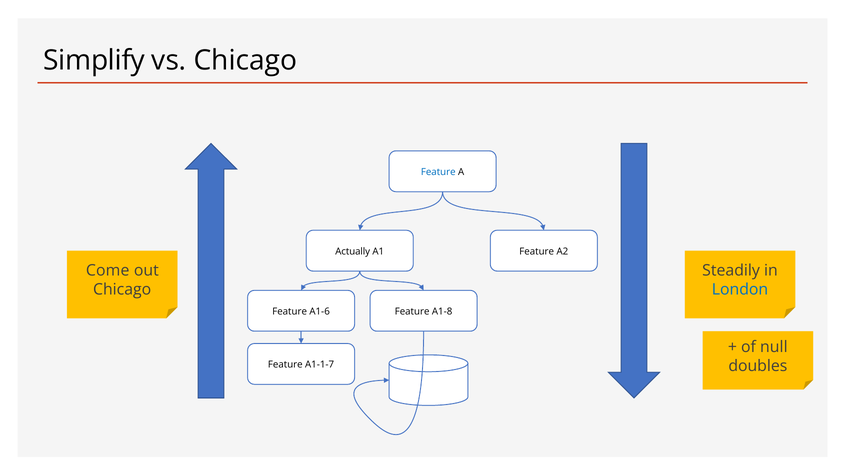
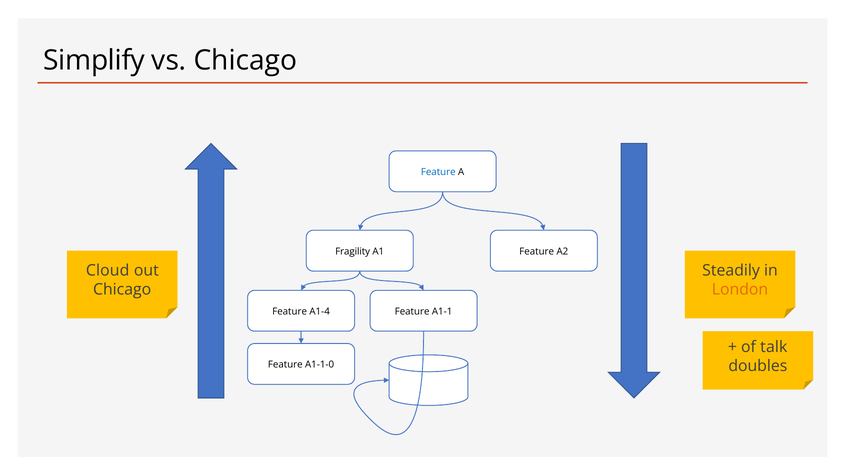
Actually: Actually -> Fragility (353, 252)
Come: Come -> Cloud (108, 271)
London colour: blue -> orange (740, 290)
A1-6: A1-6 -> A1-4 (320, 312)
A1-8: A1-8 -> A1-1 (442, 312)
null: null -> talk (774, 347)
A1-1-7: A1-1-7 -> A1-1-0 (320, 365)
